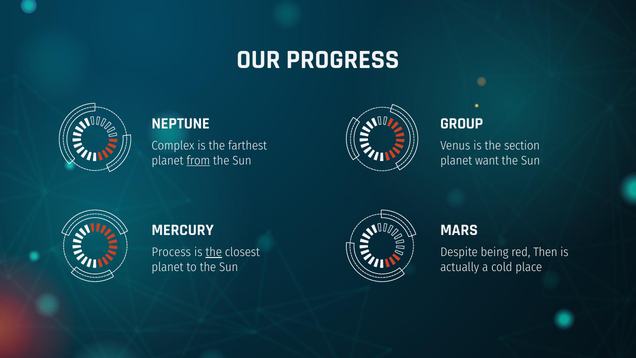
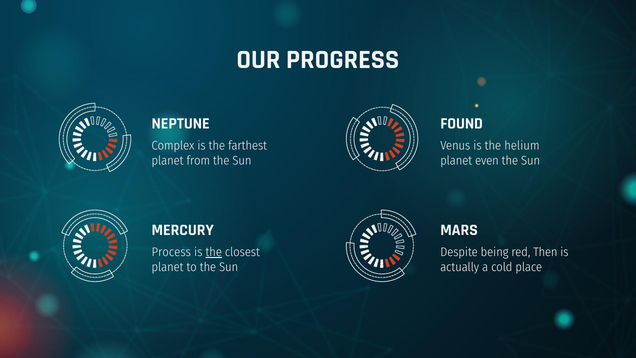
GROUP: GROUP -> FOUND (462, 123)
section: section -> helium (522, 146)
from underline: present -> none (198, 160)
want: want -> even (487, 160)
